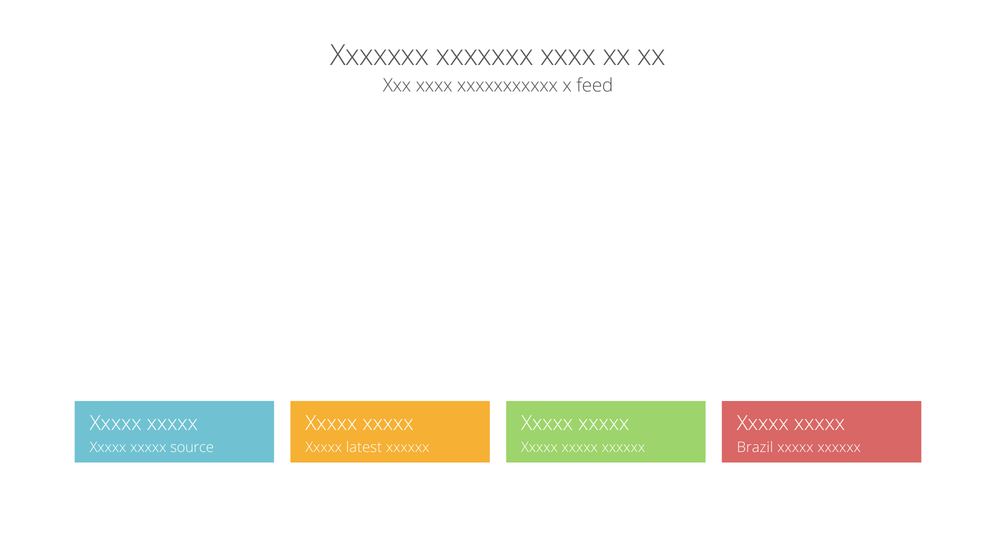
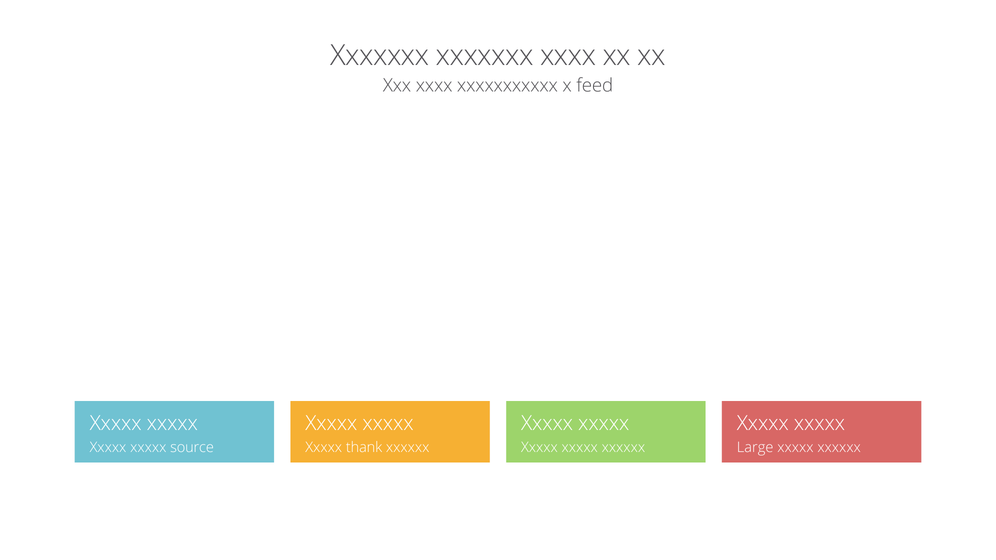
latest: latest -> thank (364, 447)
Brazil: Brazil -> Large (755, 447)
